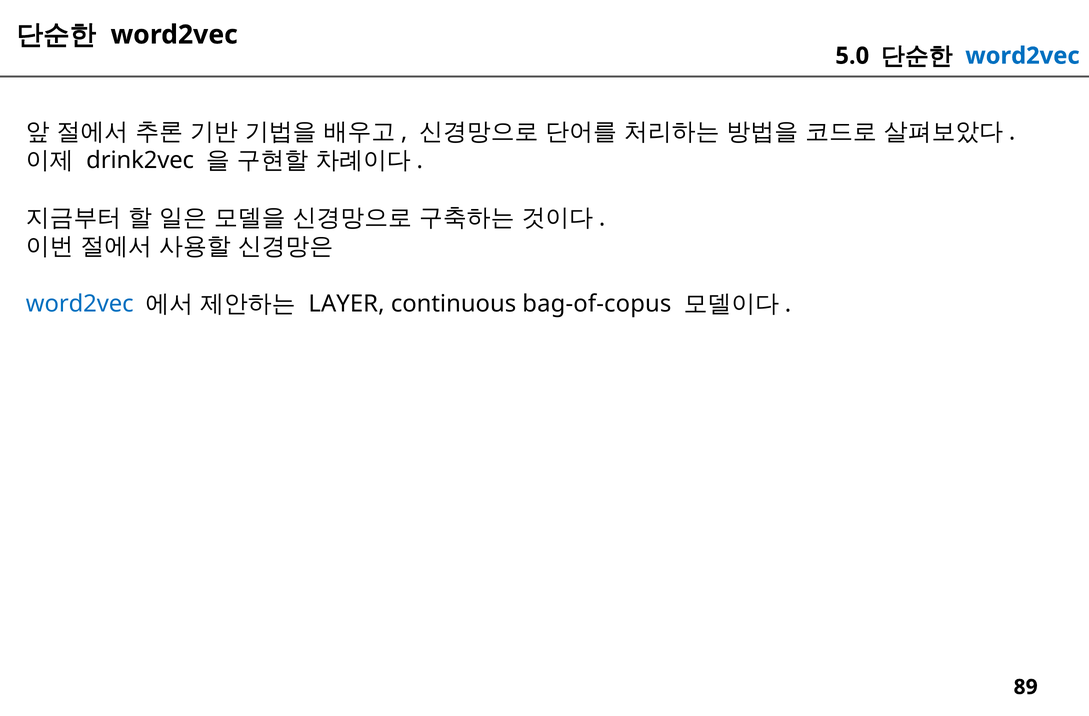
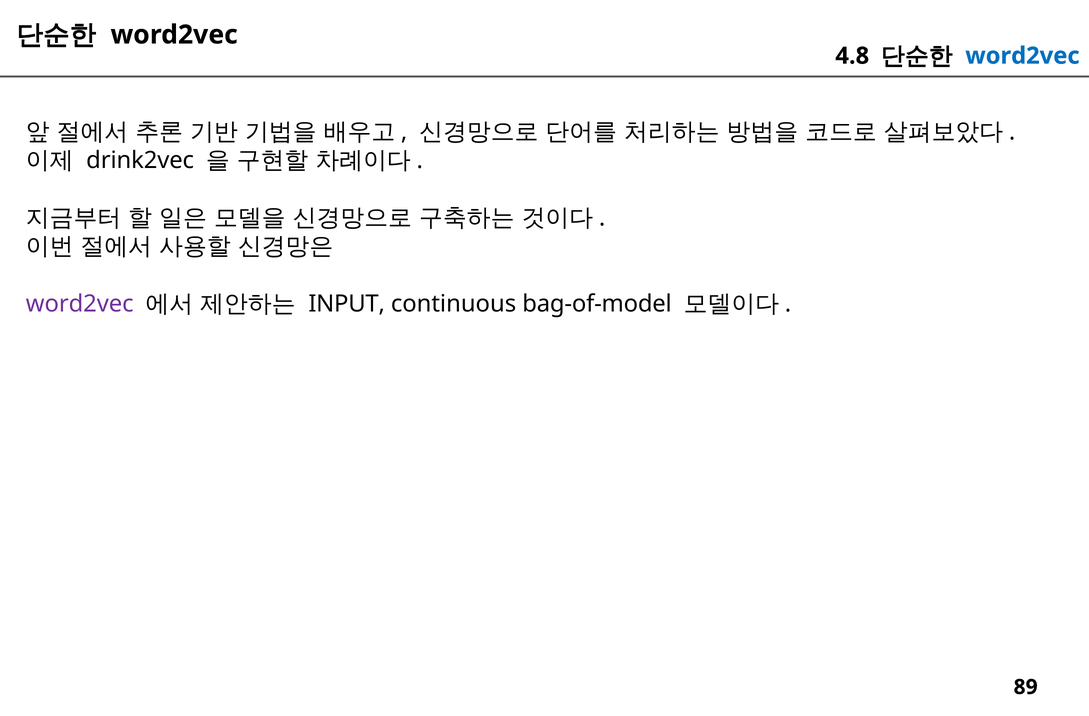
5.0: 5.0 -> 4.8 (852, 56)
word2vec colour: blue -> purple (80, 304)
LAYER: LAYER -> INPUT (347, 304)
bag-of-copus: bag-of-copus -> bag-of-model (597, 304)
